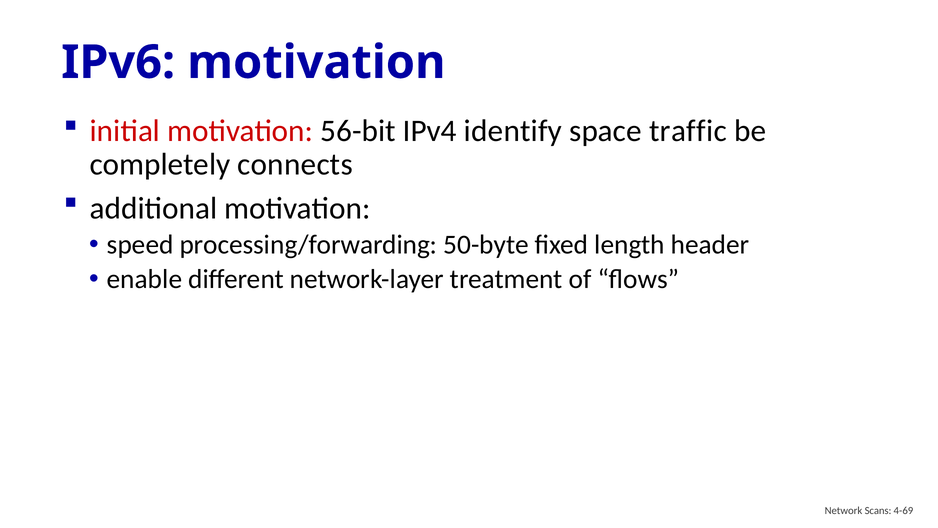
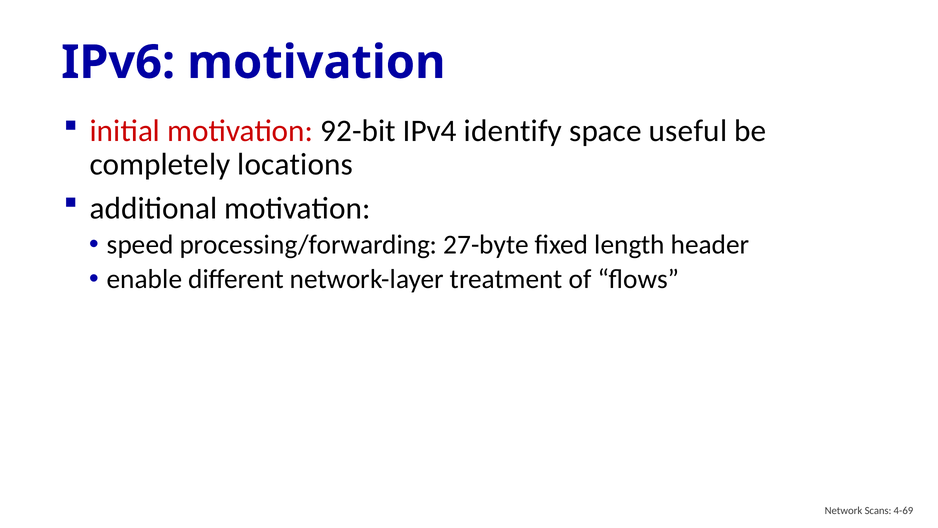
56-bit: 56-bit -> 92-bit (358, 131)
traffic: traffic -> useful (688, 131)
connects: connects -> locations (295, 165)
50-byte: 50-byte -> 27-byte (486, 245)
